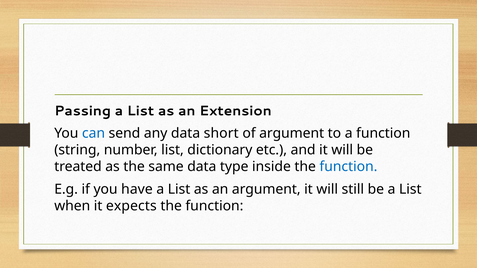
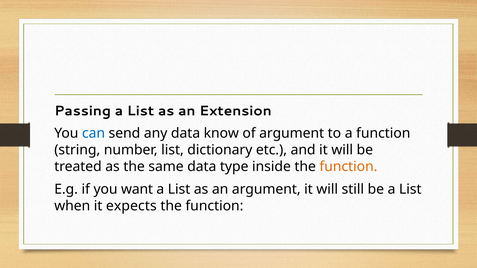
short: short -> know (221, 134)
function colour: blue -> orange (348, 167)
have: have -> want (137, 189)
